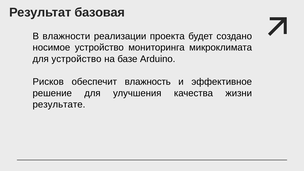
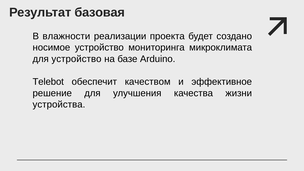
Рисков: Рисков -> Telebot (48, 82)
влажность: влажность -> качеством (148, 82)
результате: результате -> устройства (59, 105)
